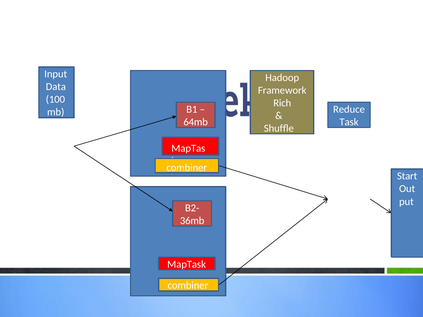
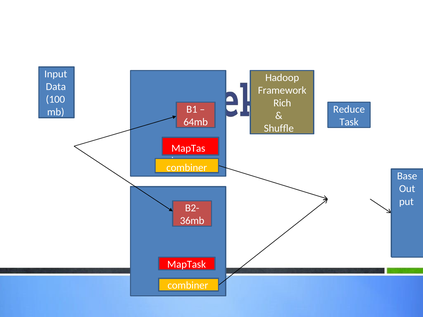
Start: Start -> Base (407, 176)
